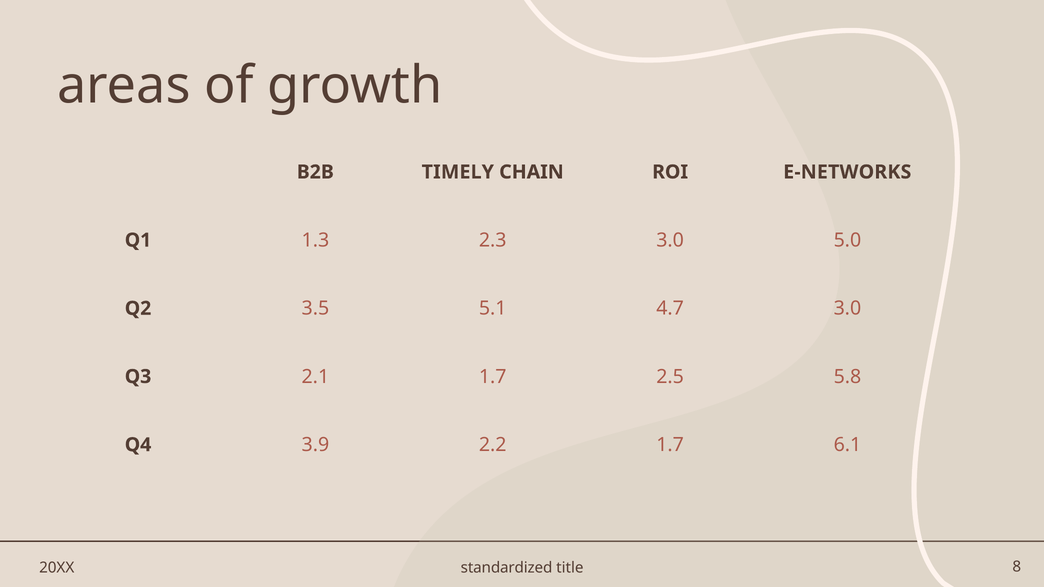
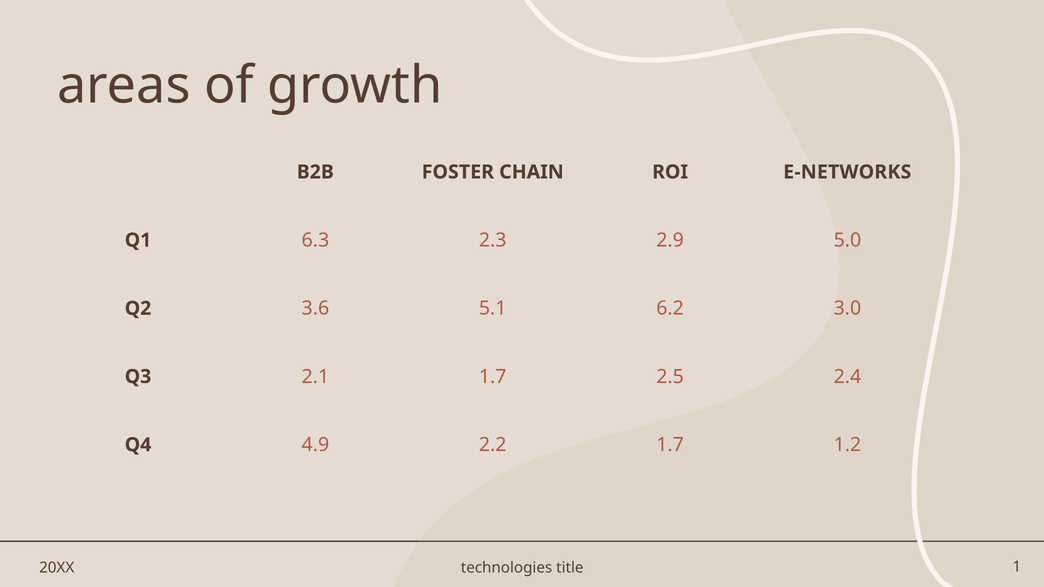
TIMELY: TIMELY -> FOSTER (458, 172)
1.3: 1.3 -> 6.3 (315, 240)
2.3 3.0: 3.0 -> 2.9 (670, 240)
3.5: 3.5 -> 3.6 (315, 309)
4.7: 4.7 -> 6.2 (670, 309)
5.8: 5.8 -> 2.4 (847, 377)
3.9: 3.9 -> 4.9 (315, 445)
6.1: 6.1 -> 1.2 (847, 445)
standardized: standardized -> technologies (507, 568)
8: 8 -> 1 (1017, 567)
